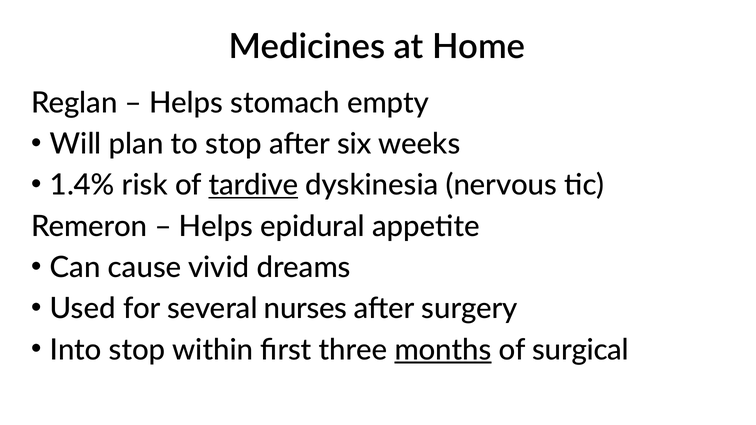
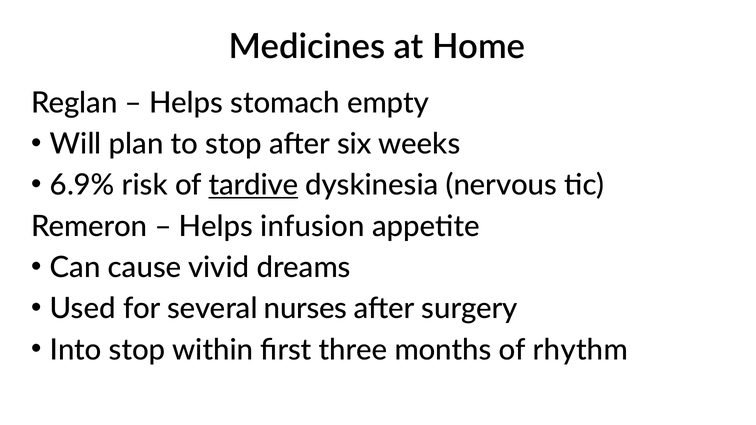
1.4%: 1.4% -> 6.9% (82, 185)
epidural: epidural -> infusion (312, 226)
months underline: present -> none (443, 350)
surgical: surgical -> rhythm (580, 350)
